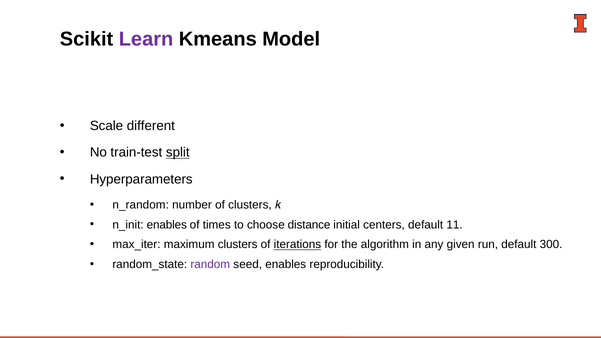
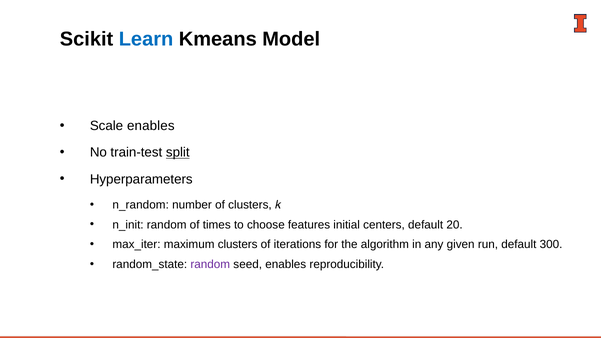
Learn colour: purple -> blue (146, 39)
Scale different: different -> enables (151, 126)
n_init enables: enables -> random (167, 225)
distance: distance -> features (309, 225)
11: 11 -> 20 (455, 225)
iterations underline: present -> none (297, 245)
